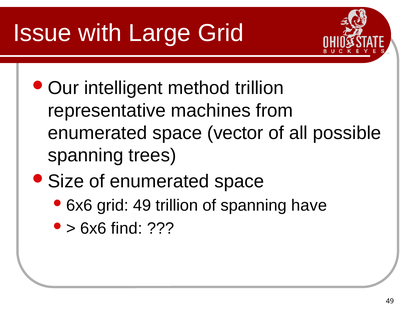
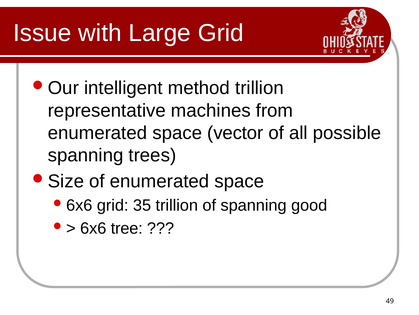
grid 49: 49 -> 35 (142, 205)
have: have -> good (309, 205)
find: find -> tree (127, 228)
